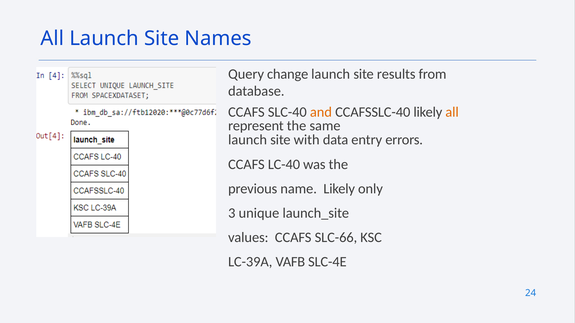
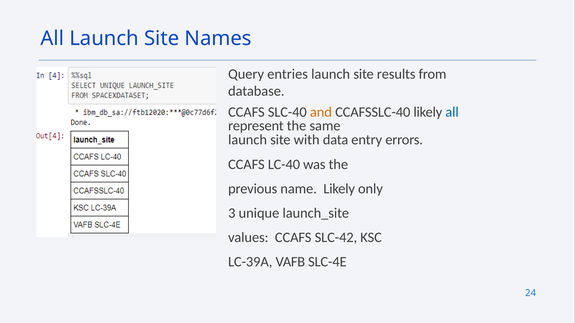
change: change -> entries (288, 74)
all colour: orange -> blue (452, 112)
SLC-66: SLC-66 -> SLC-42 (336, 238)
